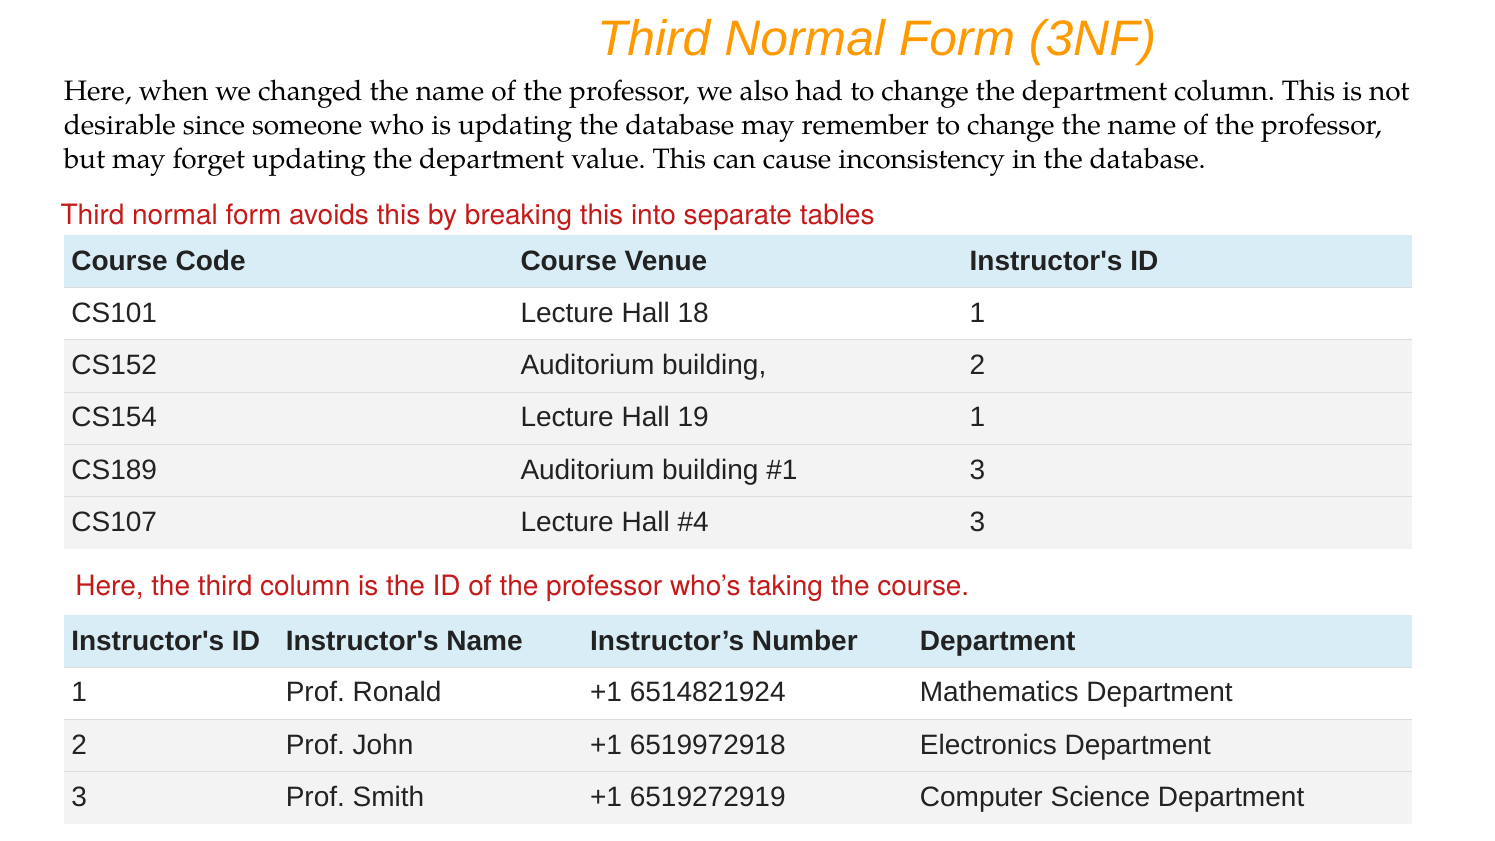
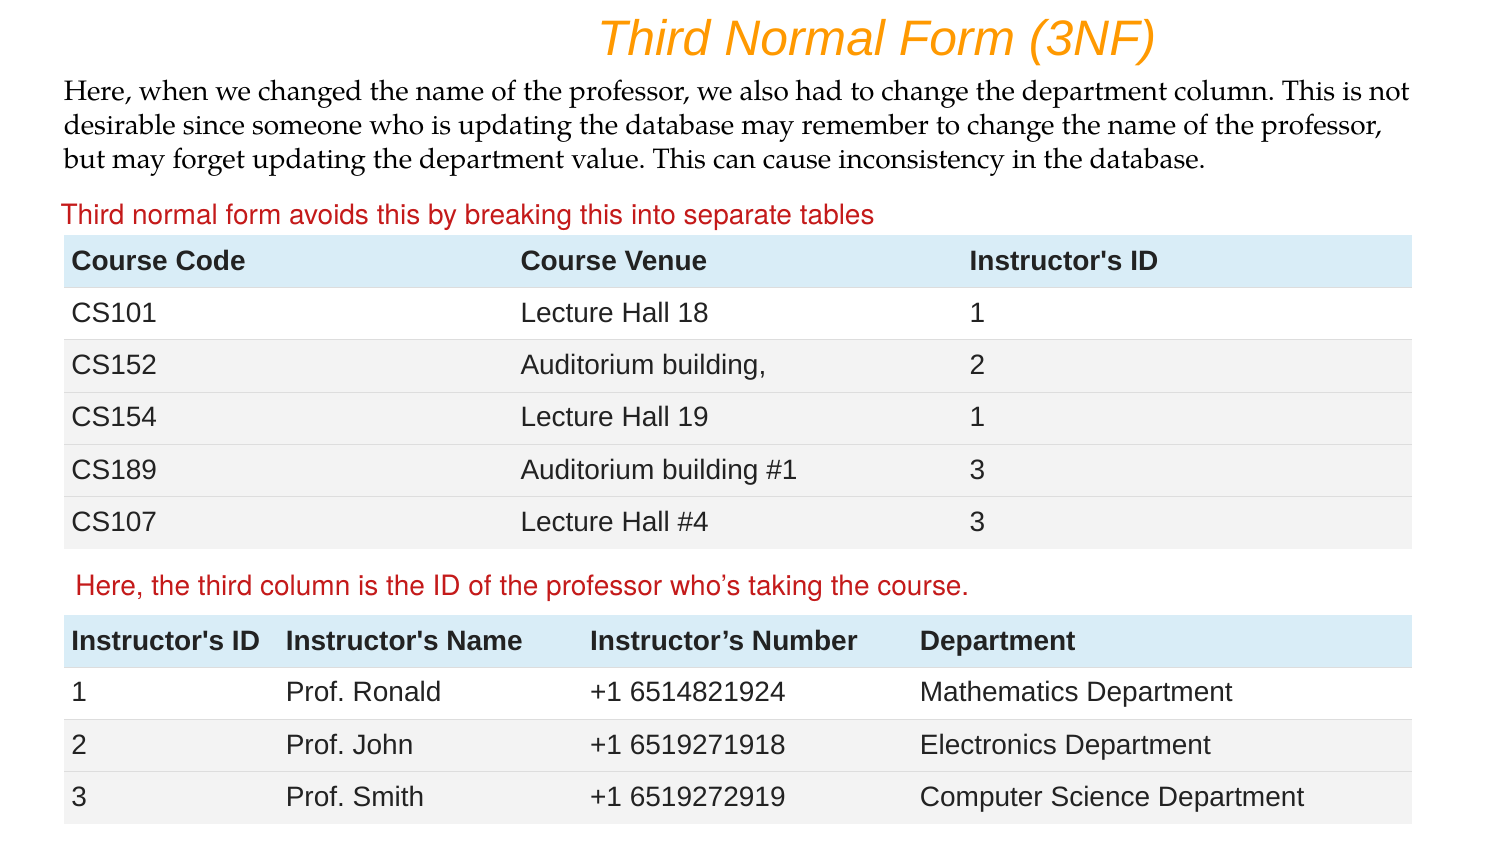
6519972918: 6519972918 -> 6519271918 (708, 745)
